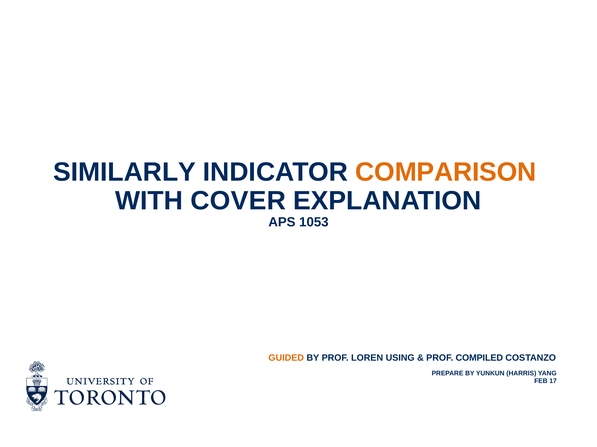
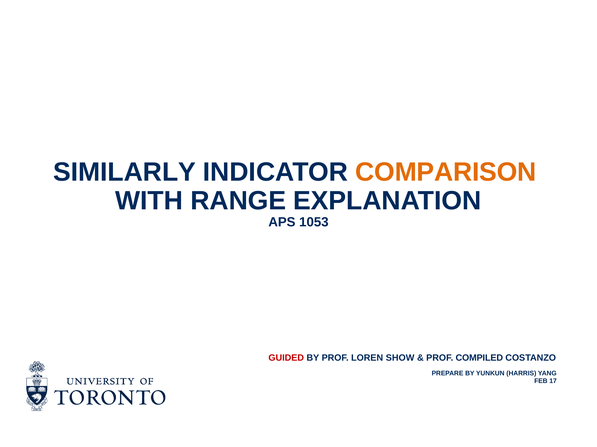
COVER: COVER -> RANGE (238, 201)
GUIDED colour: orange -> red (286, 358)
USING: USING -> SHOW (400, 358)
